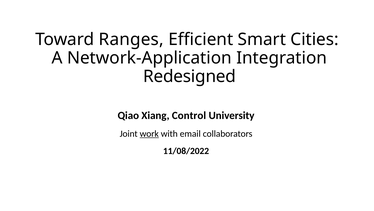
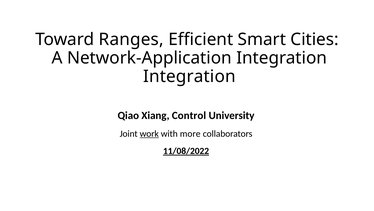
Redesigned: Redesigned -> Integration (189, 76)
email: email -> more (190, 133)
11/08/2022 underline: none -> present (186, 151)
